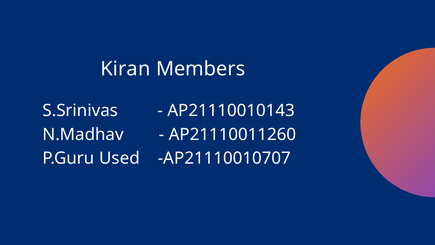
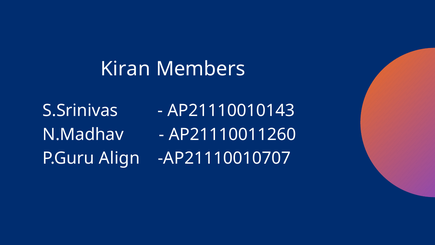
Used: Used -> Align (119, 158)
